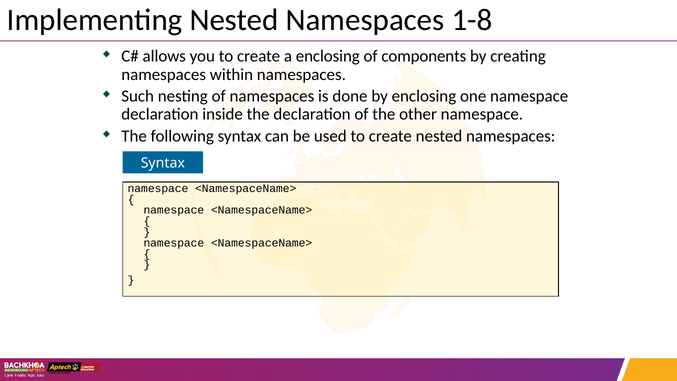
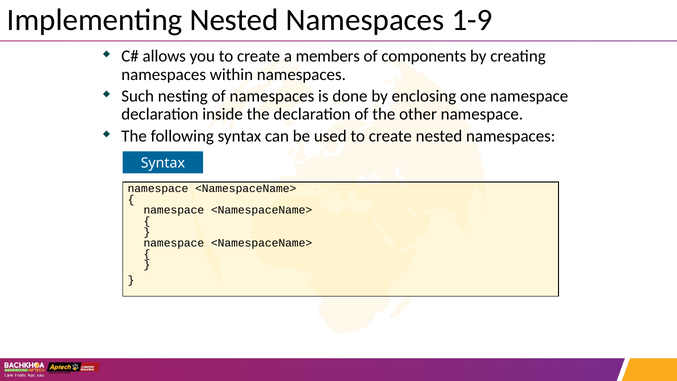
1-8: 1-8 -> 1-9 (472, 20)
a enclosing: enclosing -> members (328, 56)
